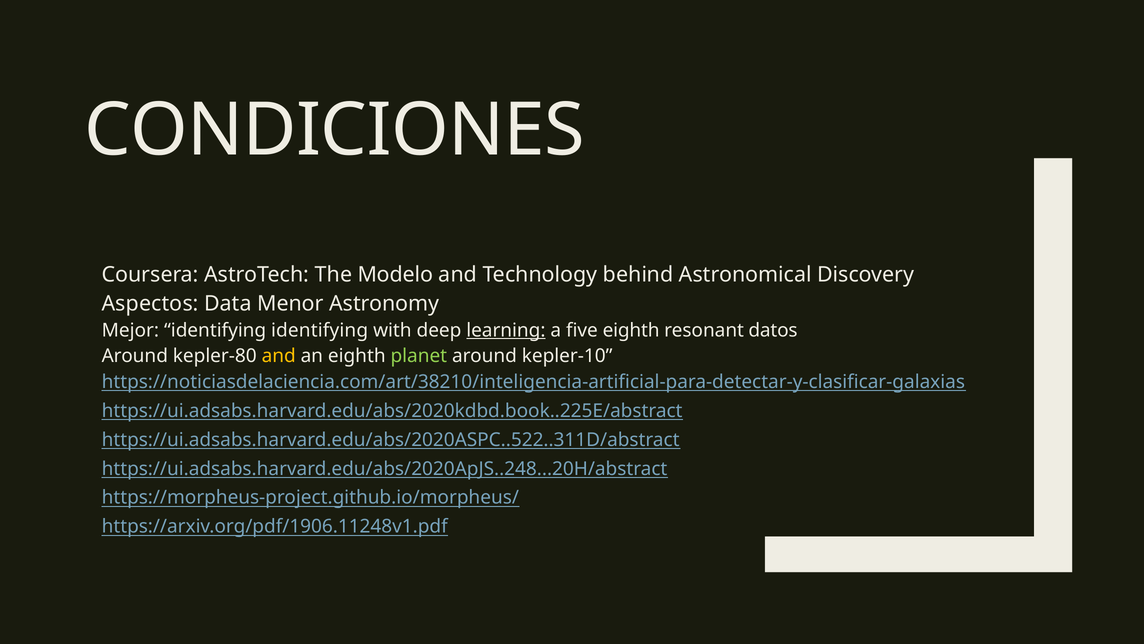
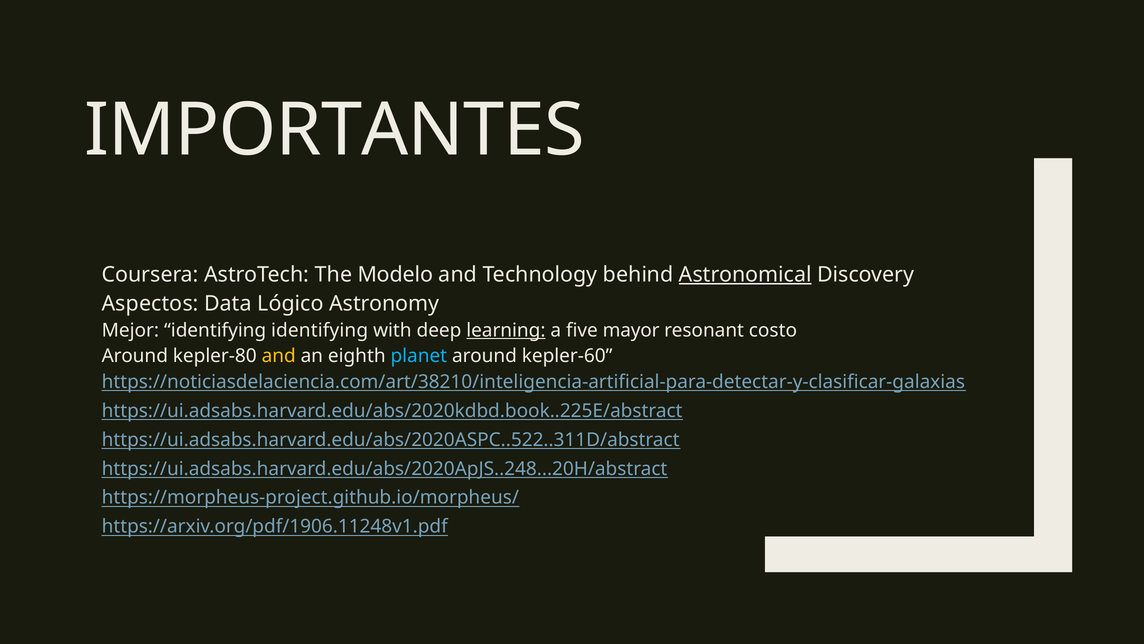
CONDICIONES: CONDICIONES -> IMPORTANTES (334, 130)
Astronomical underline: none -> present (745, 274)
Menor: Menor -> Lógico (290, 303)
five eighth: eighth -> mayor (631, 330)
datos: datos -> costo (773, 330)
planet colour: light green -> light blue (419, 356)
kepler-10: kepler-10 -> kepler-60 (567, 356)
